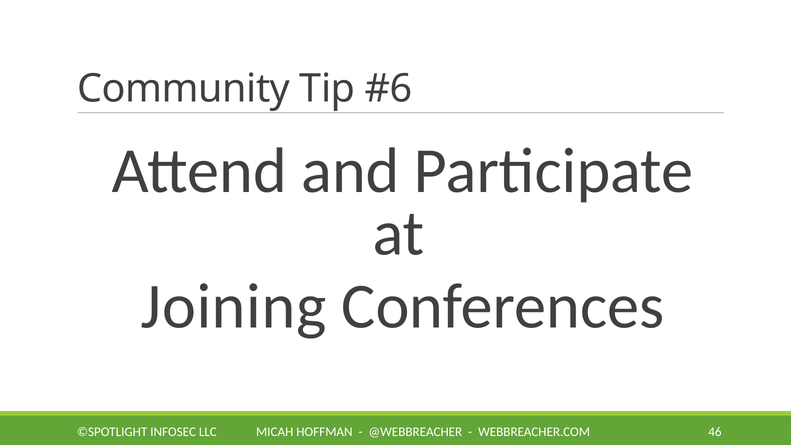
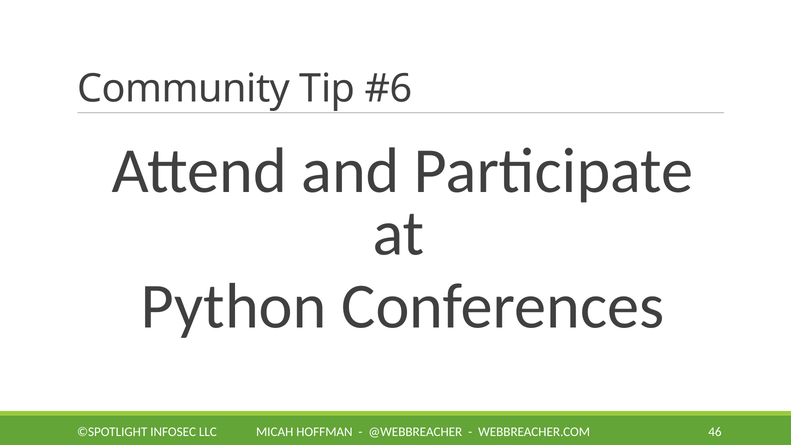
Joining: Joining -> Python (234, 306)
